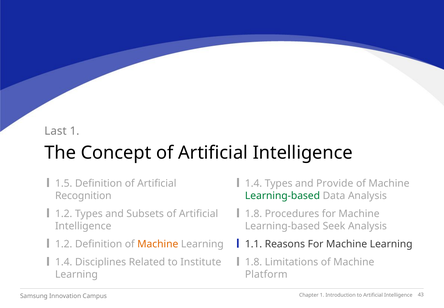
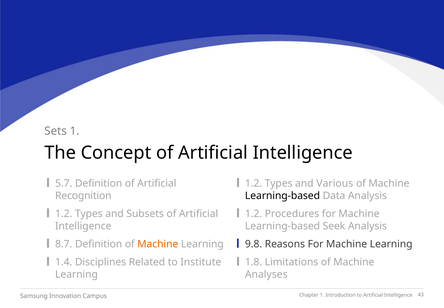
Last: Last -> Sets (56, 131)
1.5: 1.5 -> 5.7 (64, 183)
1.4: 1.4 -> 1.2 (254, 183)
Provide: Provide -> Various (335, 183)
Learning-based colour: green -> black (282, 195)
1.8: 1.8 -> 1.2 (254, 213)
1.2: 1.2 -> 8.7 (64, 244)
1.1: 1.1 -> 9.8 (254, 244)
Platform: Platform -> Analyses (266, 274)
